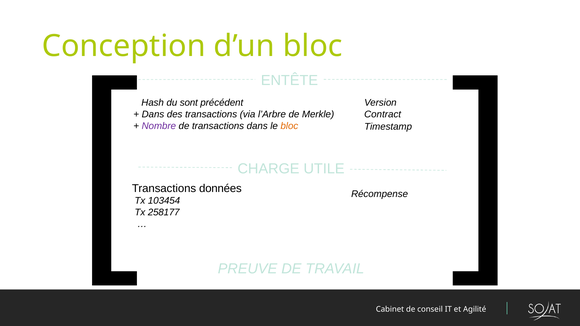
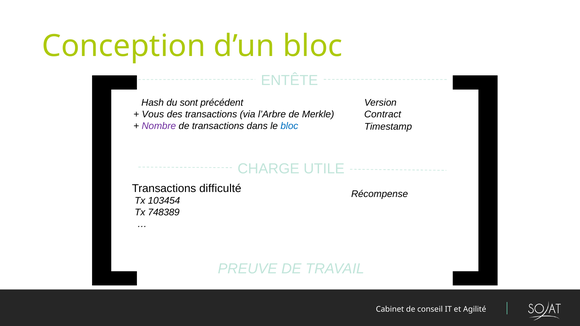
Dans: Dans -> Vous (153, 114)
bloc colour: orange -> blue (289, 126)
données: données -> difficulté (220, 188)
258177: 258177 -> 748389 (164, 213)
